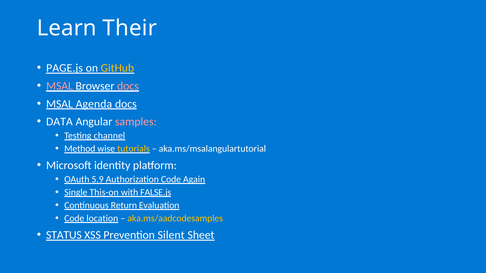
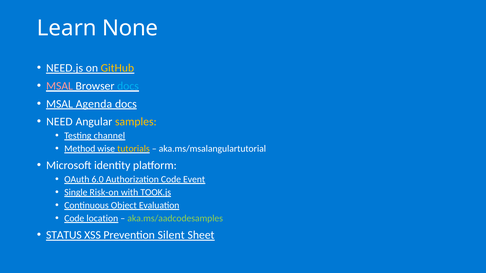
Their: Their -> None (130, 28)
PAGE.js: PAGE.js -> NEED.js (65, 68)
docs colour: pink -> light blue (128, 86)
DATA: DATA -> NEED (59, 122)
samples colour: pink -> yellow (136, 122)
5.9: 5.9 -> 6.0 (98, 180)
Again: Again -> Event (194, 180)
This-on: This-on -> Risk-on (104, 193)
FALSE.js: FALSE.js -> TOOK.js (156, 193)
Return: Return -> Object (124, 206)
aka.ms/aadcodesamples colour: yellow -> light green (175, 219)
